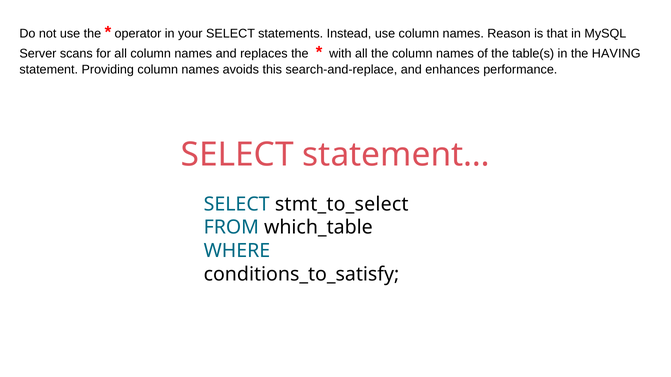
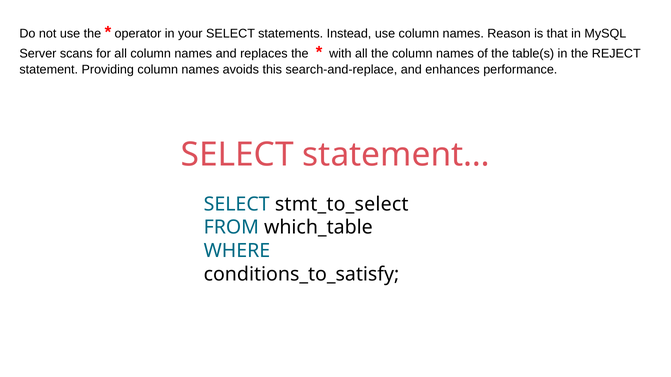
HAVING: HAVING -> REJECT (616, 54)
